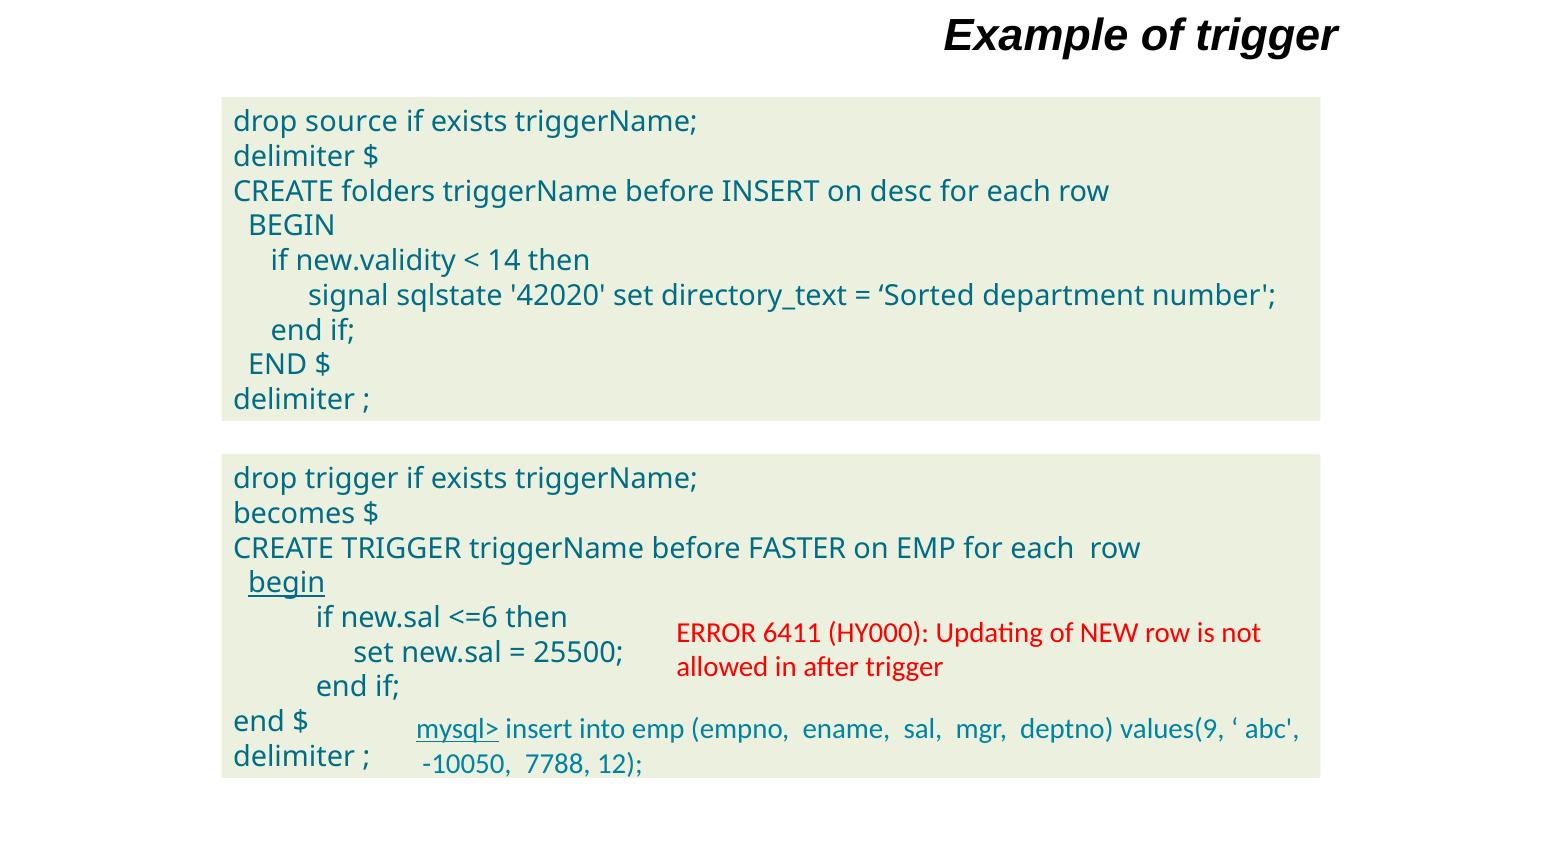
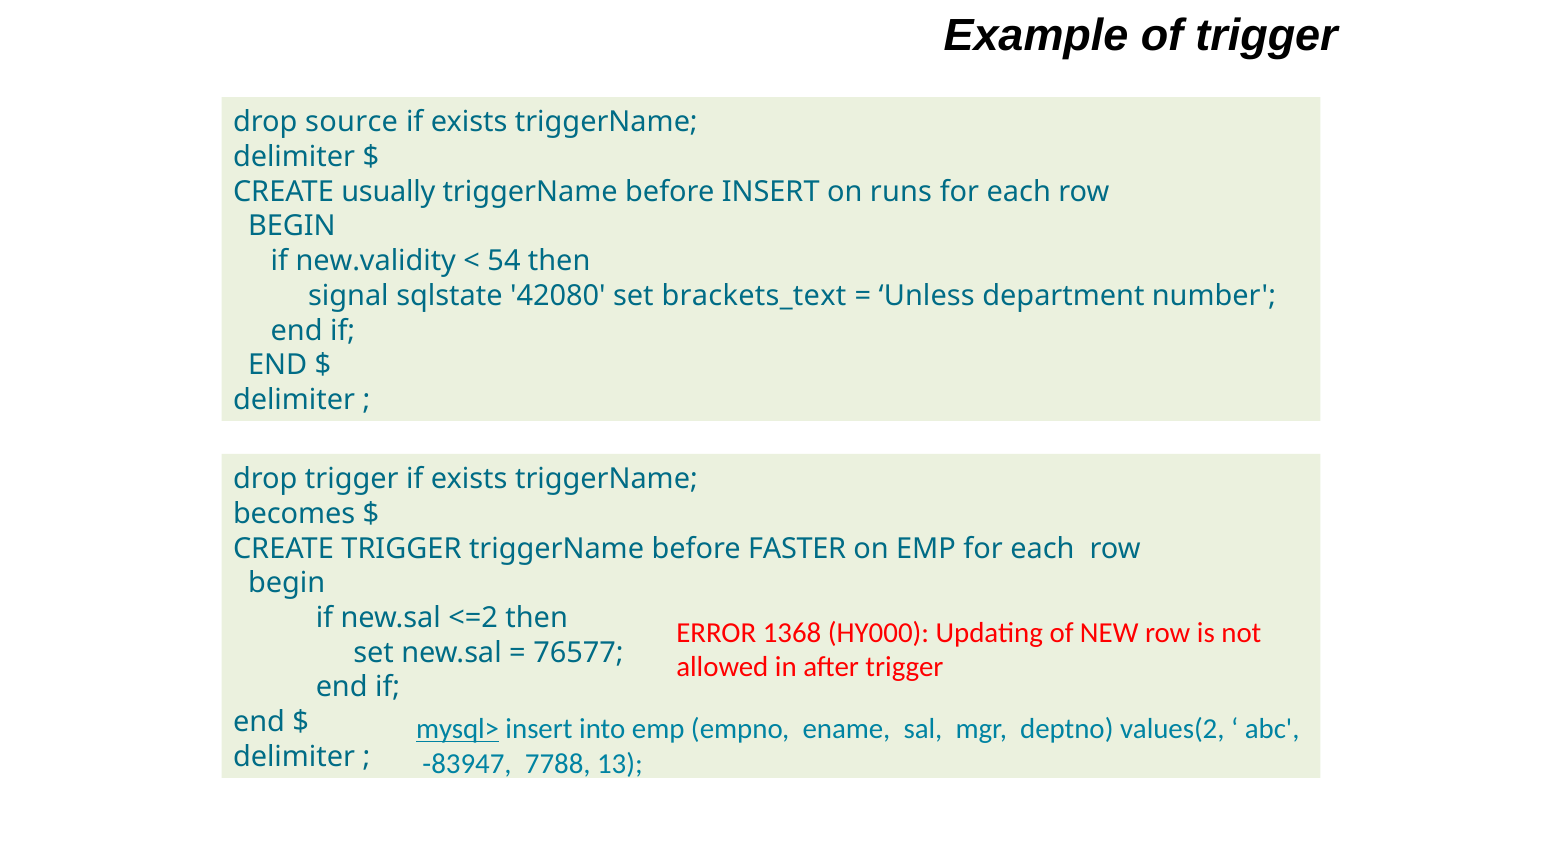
folders: folders -> usually (388, 192)
desc: desc -> runs (901, 192)
14: 14 -> 54 (504, 261)
42020: 42020 -> 42080 (558, 296)
directory_text: directory_text -> brackets_text (754, 296)
Sorted: Sorted -> Unless (927, 296)
begin underline: present -> none (287, 583)
<=6: <=6 -> <=2 (473, 618)
6411: 6411 -> 1368 (792, 632)
25500: 25500 -> 76577 (578, 652)
values(9: values(9 -> values(2 (1172, 729)
-10050: -10050 -> -83947 (467, 763)
12: 12 -> 13 (620, 763)
